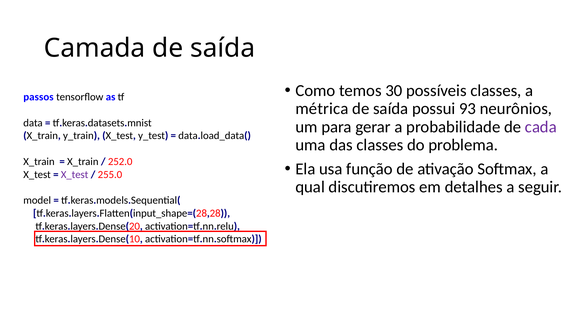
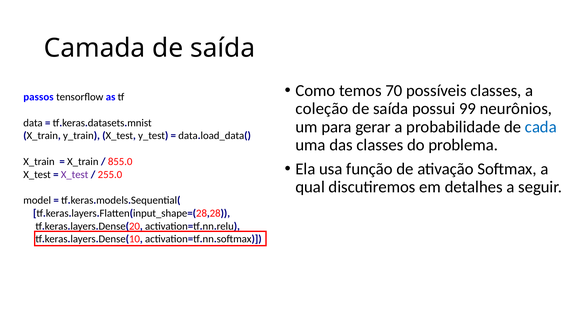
30: 30 -> 70 (394, 91)
métrica: métrica -> coleção (322, 109)
93: 93 -> 99 (468, 109)
cada colour: purple -> blue (541, 127)
252.0: 252.0 -> 855.0 (120, 161)
